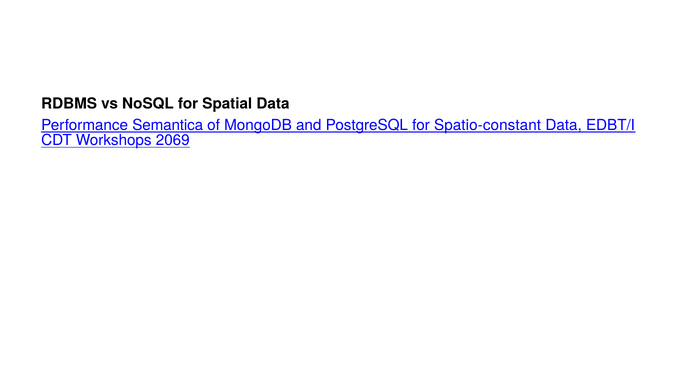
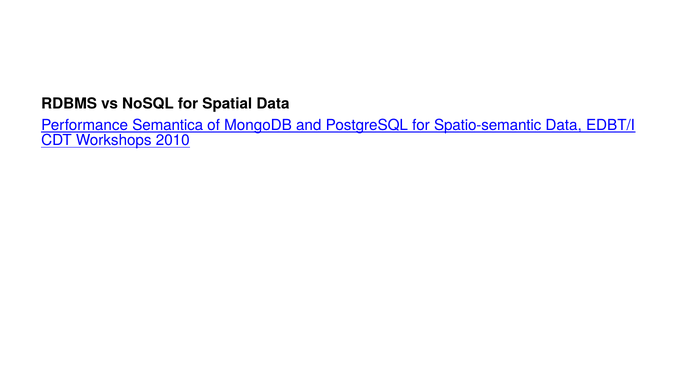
Spatio-constant: Spatio-constant -> Spatio-semantic (488, 125)
2069: 2069 -> 2010 (173, 140)
